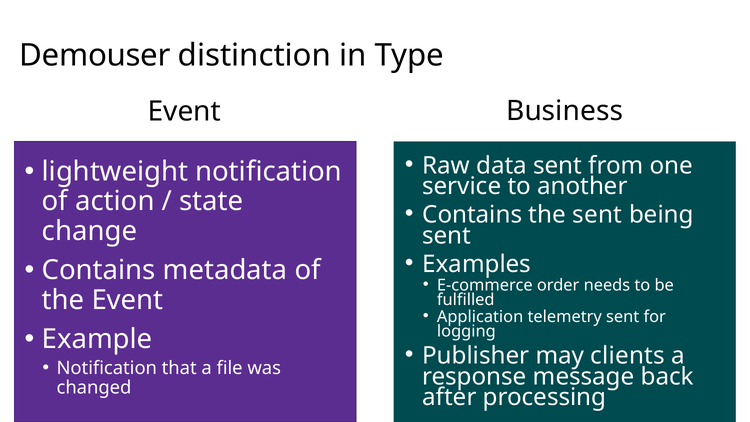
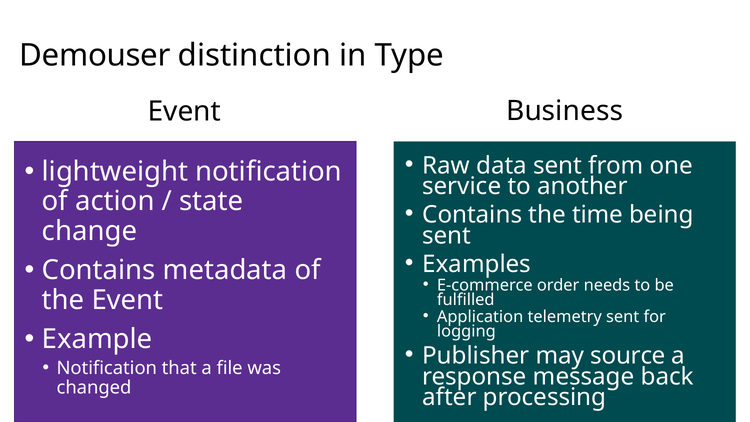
the sent: sent -> time (597, 215)
clients: clients -> source (628, 356)
